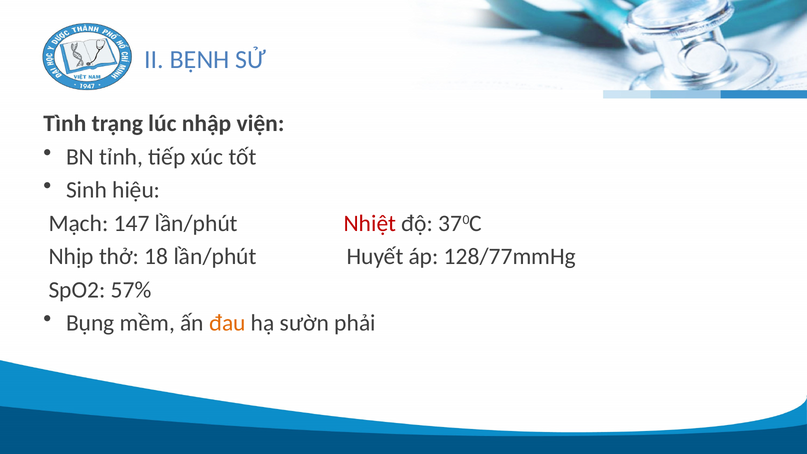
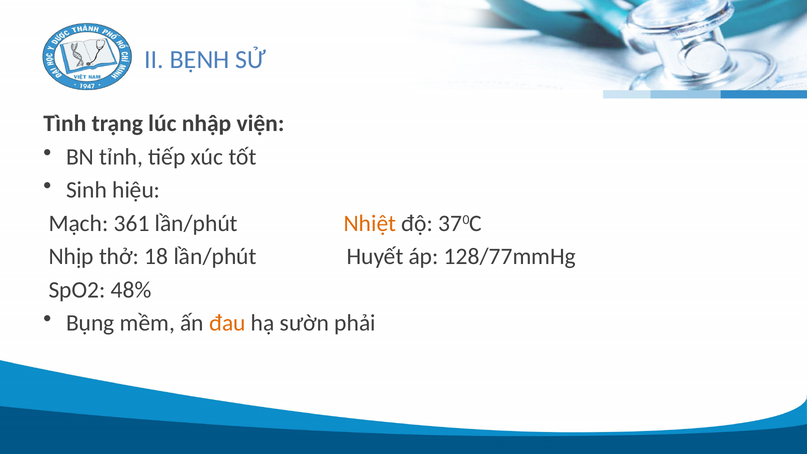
147: 147 -> 361 (132, 223)
Nhiệt colour: red -> orange (370, 223)
57%: 57% -> 48% (131, 290)
